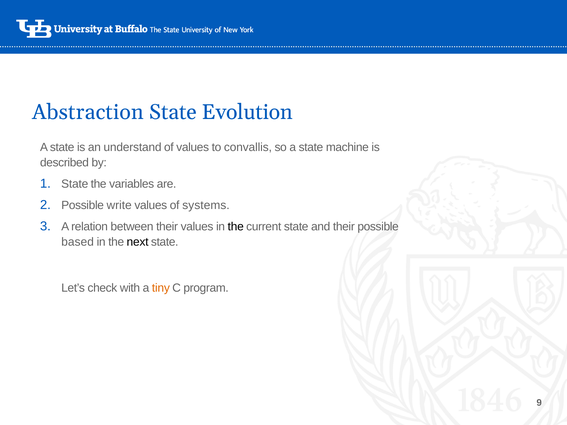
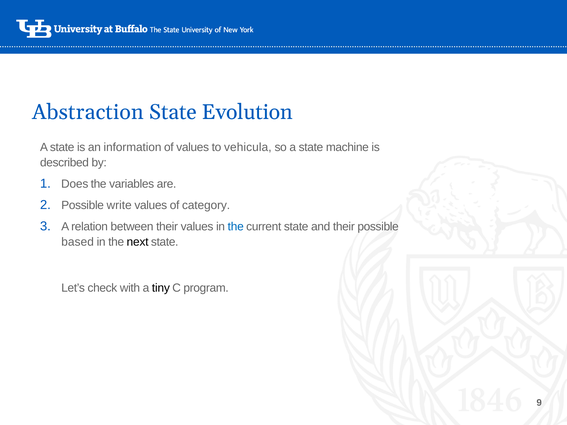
understand: understand -> information (132, 147)
convallis: convallis -> vehicula (248, 147)
State: State -> Does (75, 184)
systems: systems -> category (206, 205)
the colour: black -> blue (236, 227)
tiny colour: orange -> black (161, 288)
